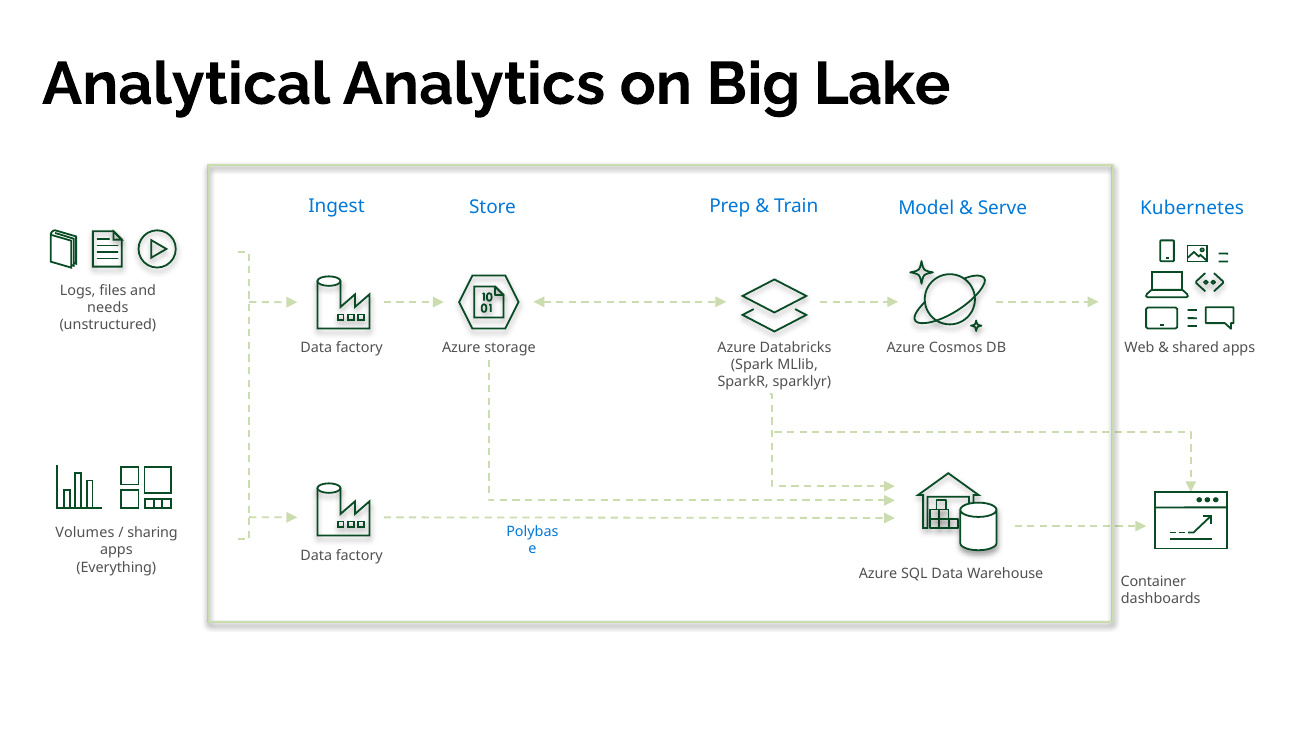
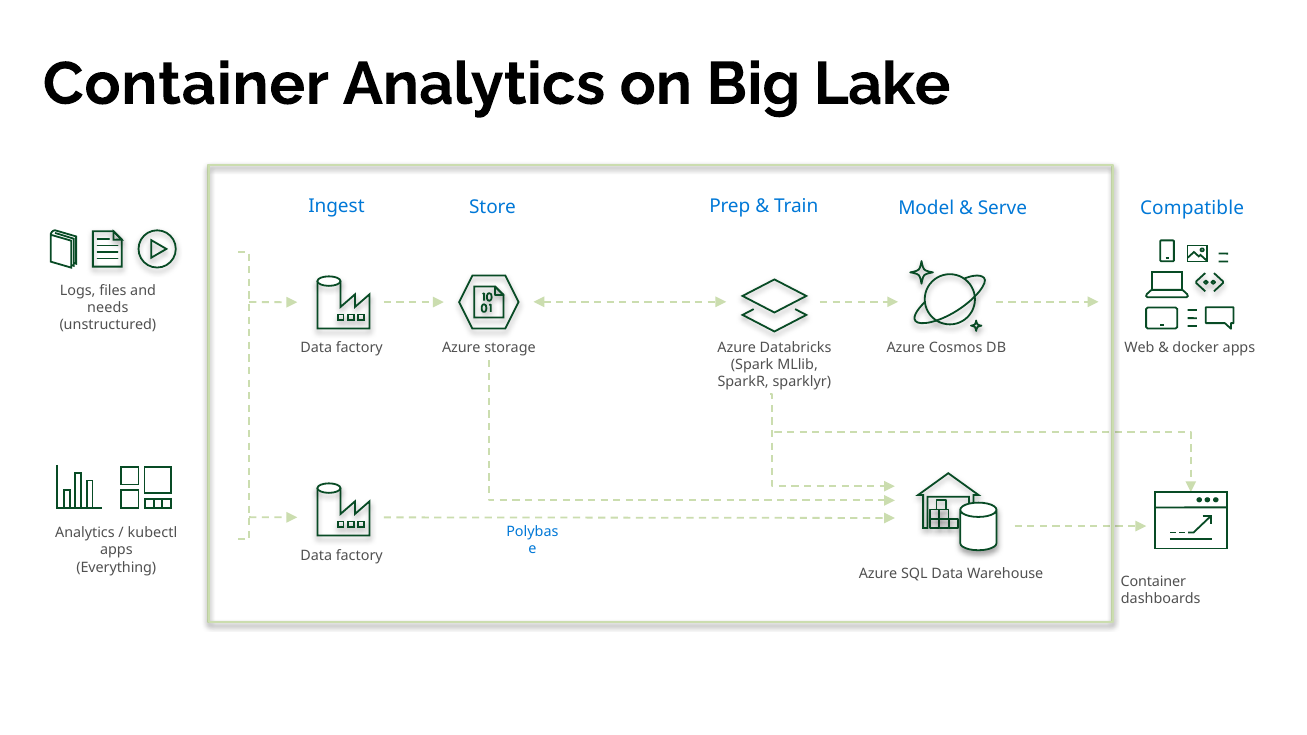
Analytical: Analytical -> Container (186, 84)
Kubernetes: Kubernetes -> Compatible (1192, 208)
shared: shared -> docker (1196, 347)
Volumes: Volumes -> Analytics (85, 533)
sharing: sharing -> kubectl (152, 533)
